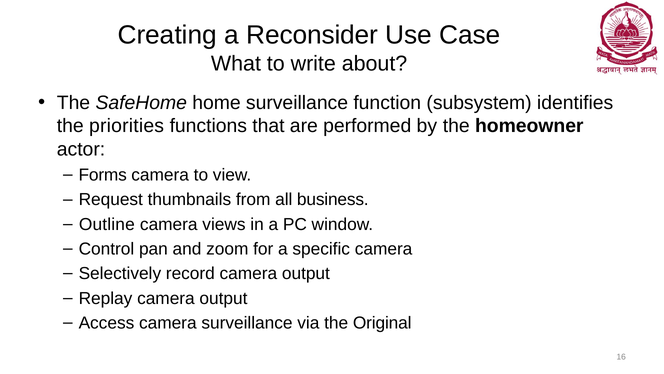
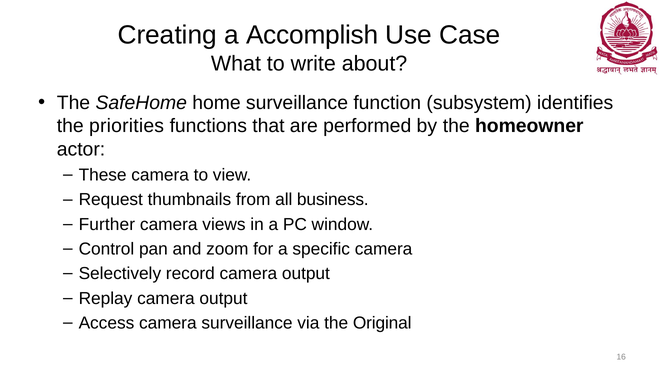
Reconsider: Reconsider -> Accomplish (312, 35)
Forms: Forms -> These (103, 175)
Outline: Outline -> Further (107, 224)
